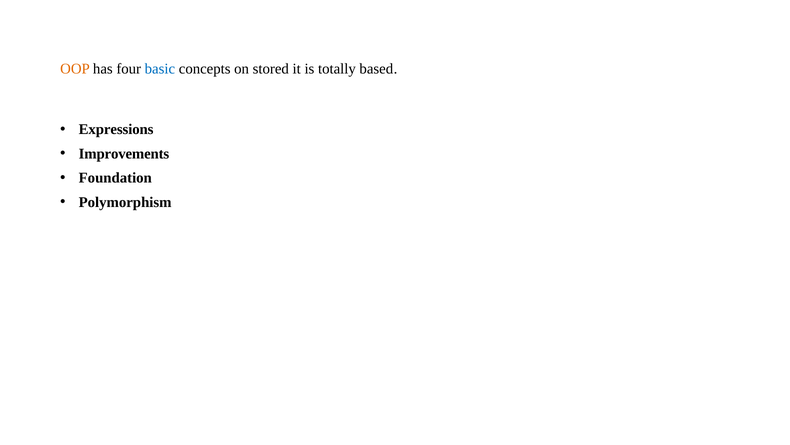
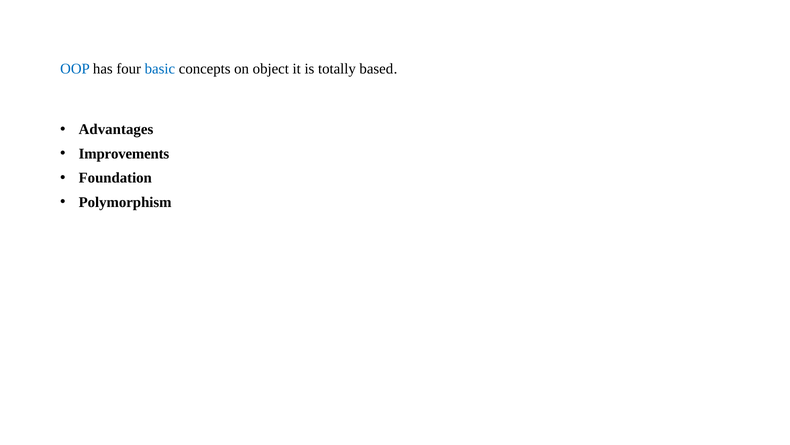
OOP colour: orange -> blue (75, 69)
stored: stored -> object (271, 69)
Expressions: Expressions -> Advantages (116, 129)
